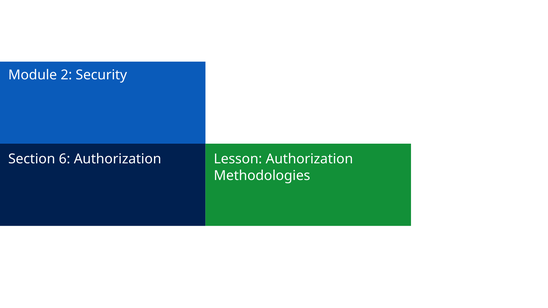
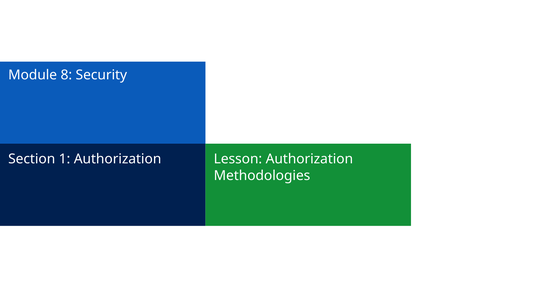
2: 2 -> 8 (66, 75)
6: 6 -> 1 (65, 159)
